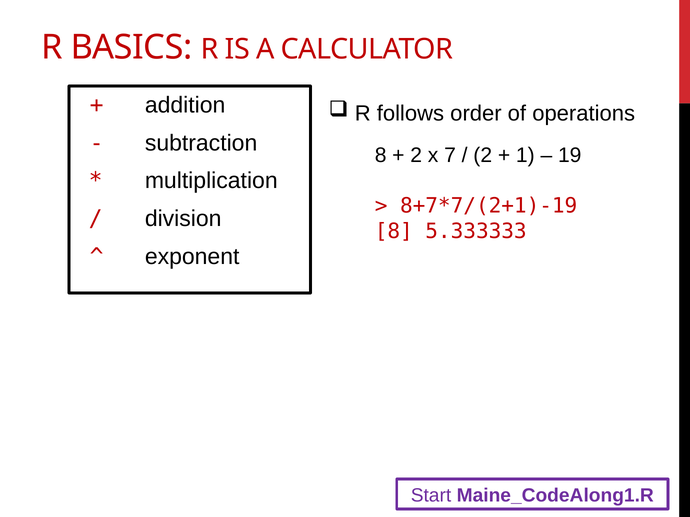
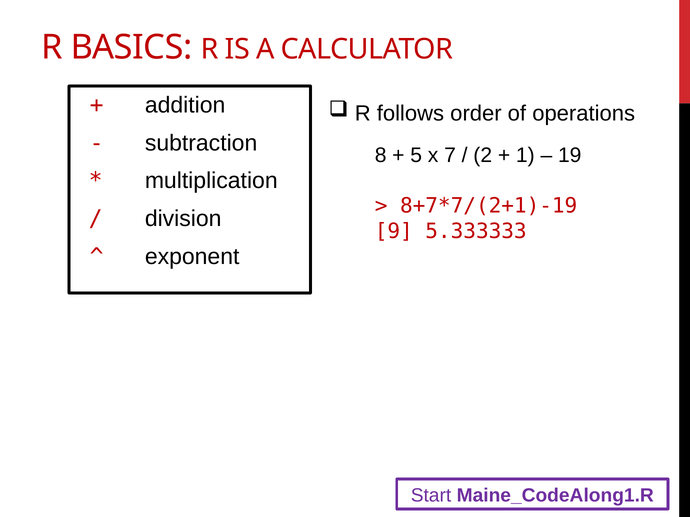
2: 2 -> 5 (416, 155)
8: 8 -> 9 (394, 231)
